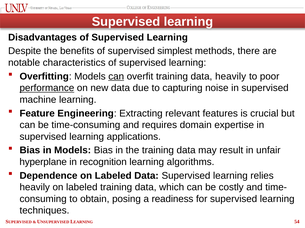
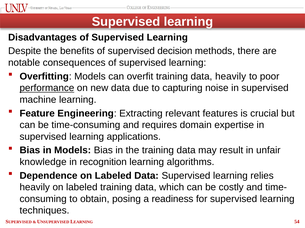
simplest: simplest -> decision (175, 51)
characteristics: characteristics -> consequences (74, 63)
can underline: present -> none (116, 77)
hyperplane: hyperplane -> knowledge (43, 162)
